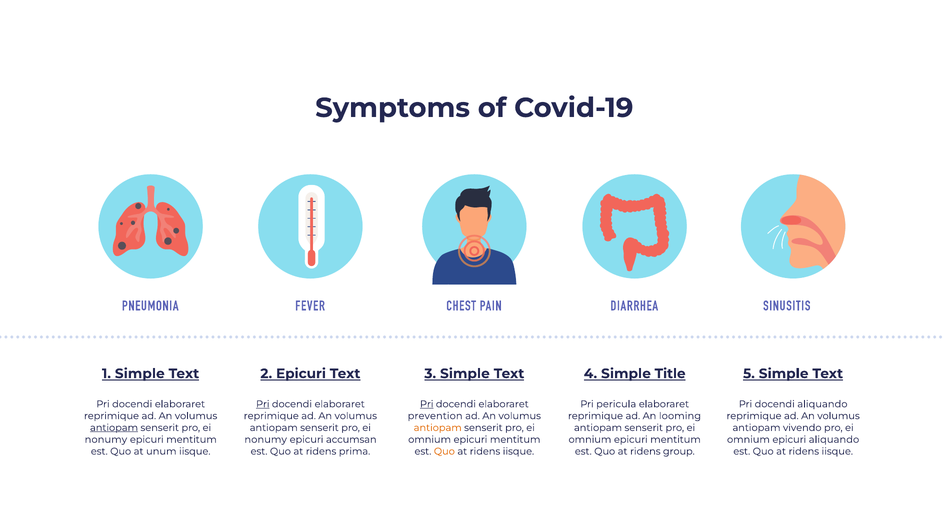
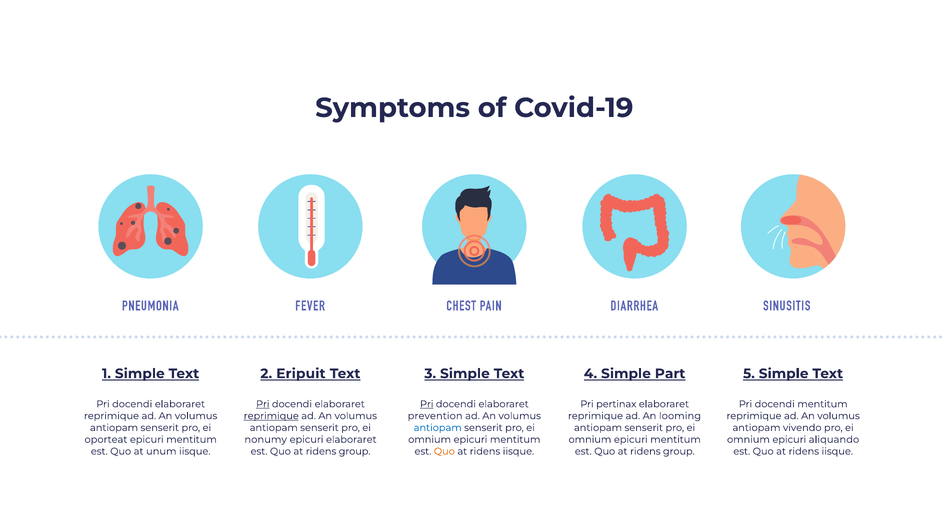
2 Epicuri: Epicuri -> Eripuit (301, 374)
Title: Title -> Part (670, 374)
pericula: pericula -> pertinax (616, 405)
docendi aliquando: aliquando -> mentitum (822, 405)
reprimique underline: none -> present (271, 416)
antiopam underline: present -> none (114, 428)
antiopam colour: orange -> blue (438, 428)
nonumy: nonumy -> oporteat (106, 440)
epicuri accumsan: accumsan -> elaboraret (351, 440)
prima: prima -> group (355, 452)
